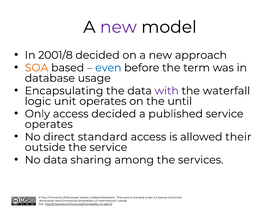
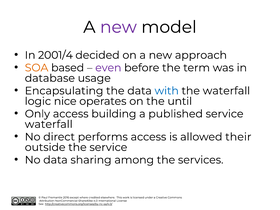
2001/8: 2001/8 -> 2001/4 (55, 55)
even colour: blue -> purple (108, 68)
with colour: purple -> blue (167, 91)
unit: unit -> nice (65, 101)
access decided: decided -> building (114, 114)
operates: operates -> waterfall (49, 124)
standard: standard -> performs (103, 137)
